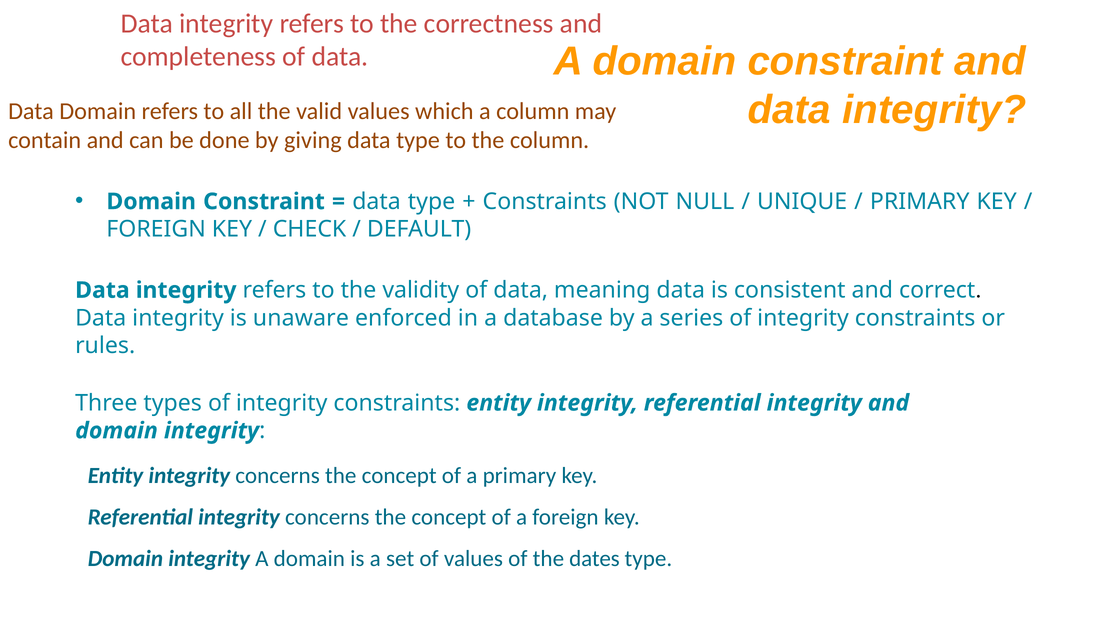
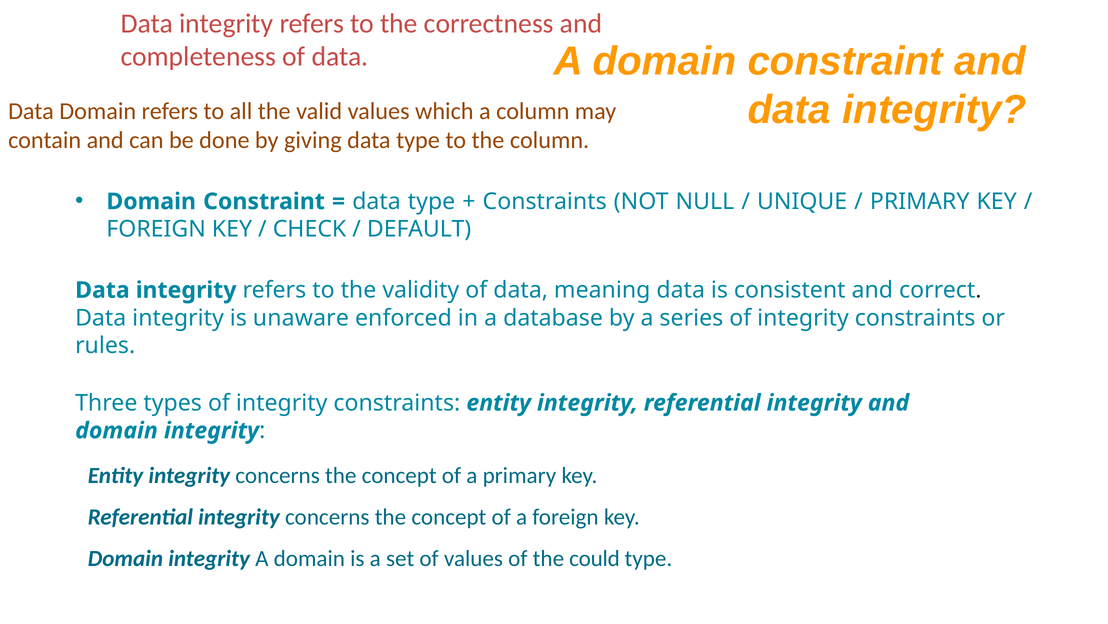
dates: dates -> could (594, 558)
